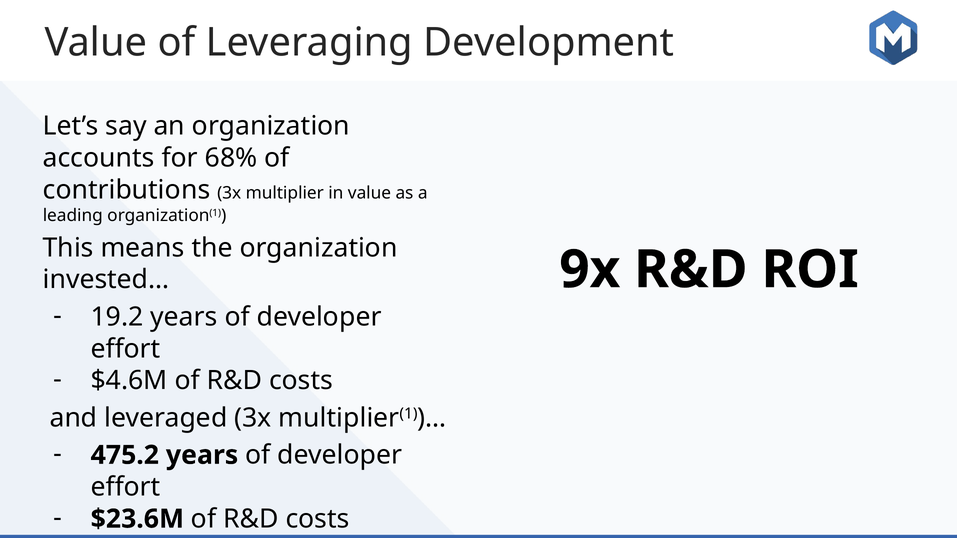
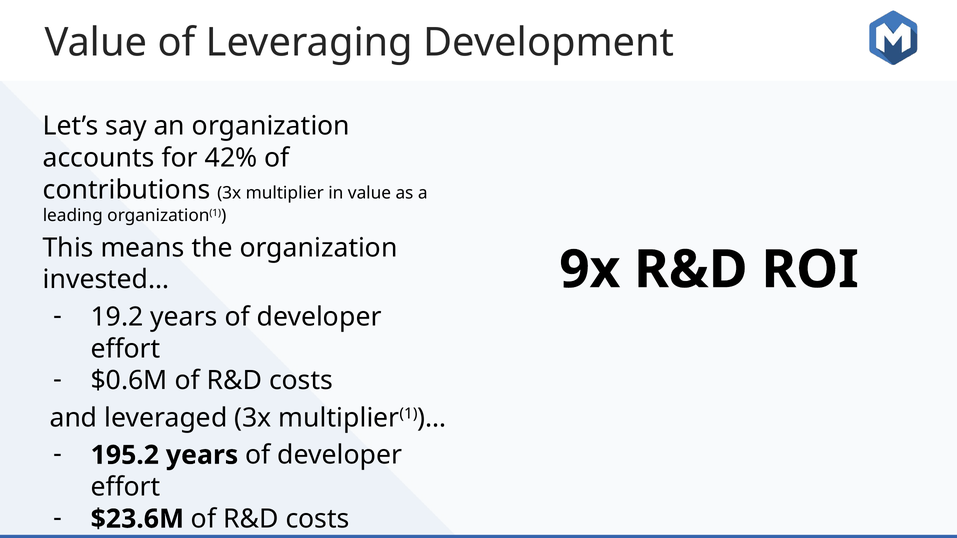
68%: 68% -> 42% (231, 158)
$4.6M: $4.6M -> $0.6M (129, 381)
475.2: 475.2 -> 195.2 (125, 455)
